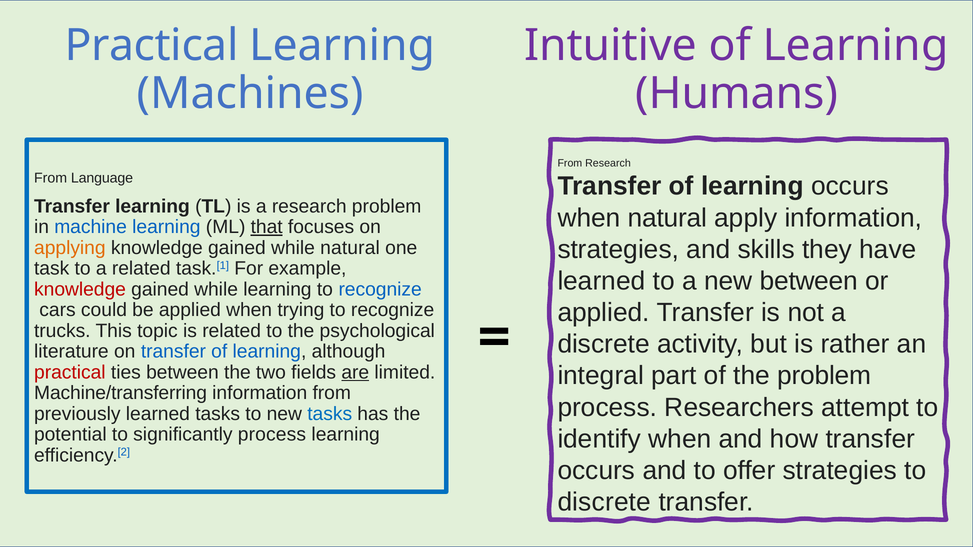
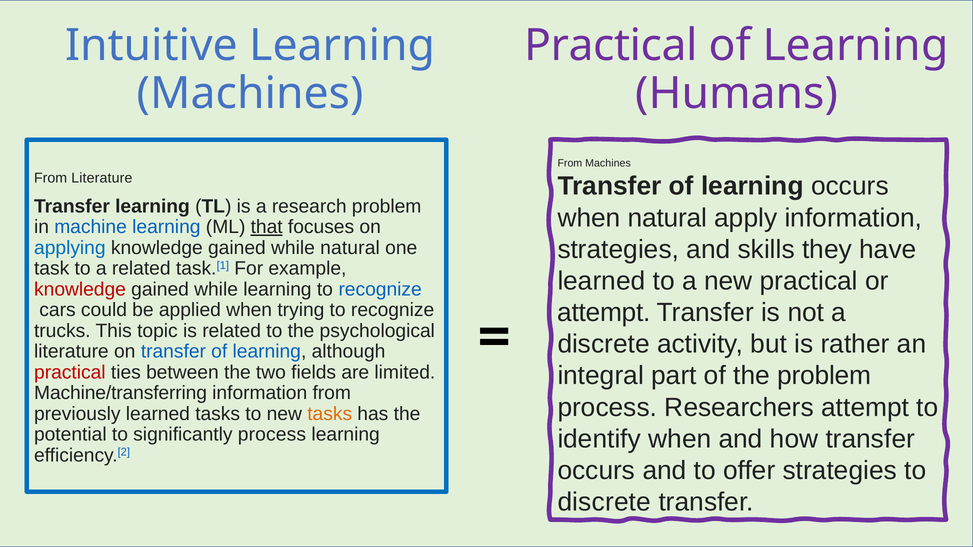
Practical: Practical -> Intuitive (151, 45)
Intuitive: Intuitive -> Practical (611, 45)
From Research: Research -> Machines (608, 163)
From Language: Language -> Literature (102, 178)
applying colour: orange -> blue (70, 248)
new between: between -> practical (809, 281)
applied: applied -> attempt (604, 313)
are underline: present -> none (355, 372)
tasks colour: blue -> orange (330, 414)
